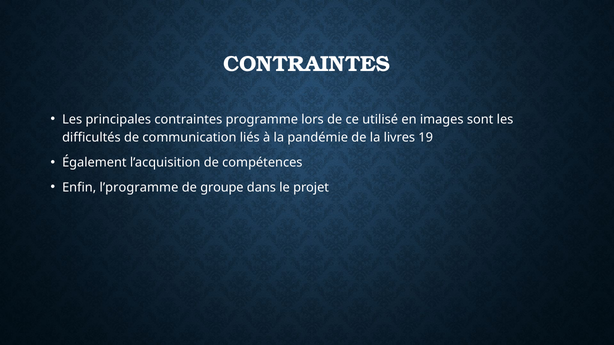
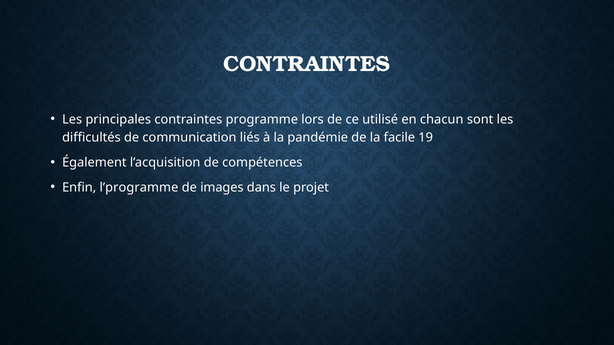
images: images -> chacun (442, 119)
livres: livres -> facile (399, 138)
groupe: groupe -> images (222, 188)
